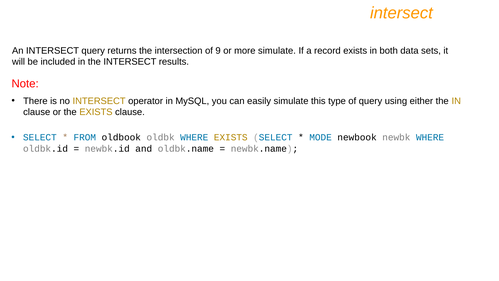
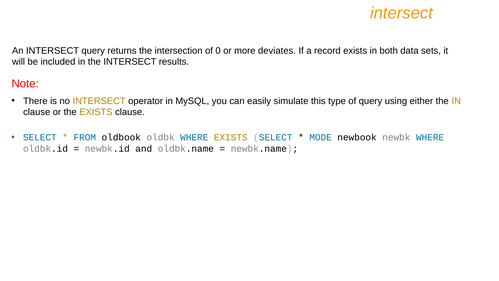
9: 9 -> 0 (218, 51)
more simulate: simulate -> deviates (277, 51)
